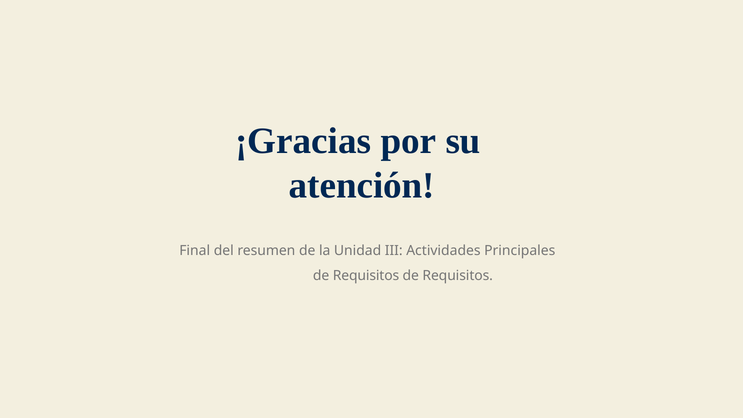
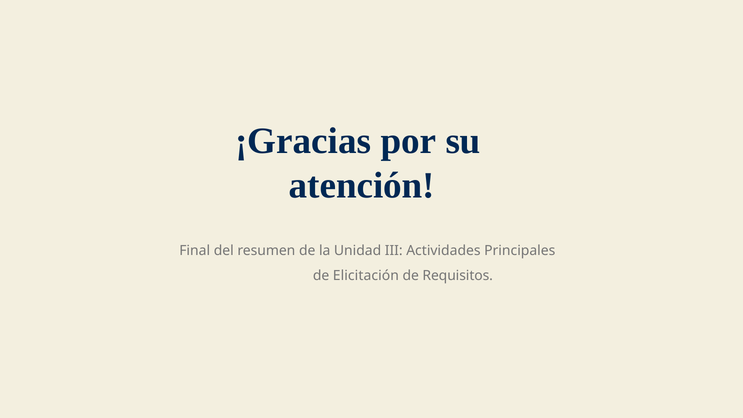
Requisitos: Requisitos -> Elicitación (366, 275)
